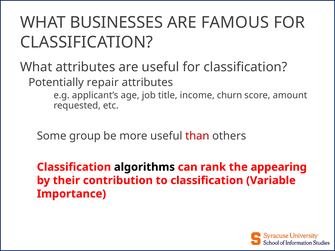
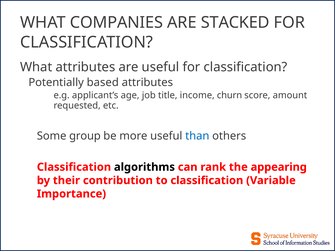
BUSINESSES: BUSINESSES -> COMPANIES (116, 23)
FAMOUS: FAMOUS -> STACKED (235, 23)
repair: repair -> based (103, 83)
than colour: red -> blue (197, 136)
